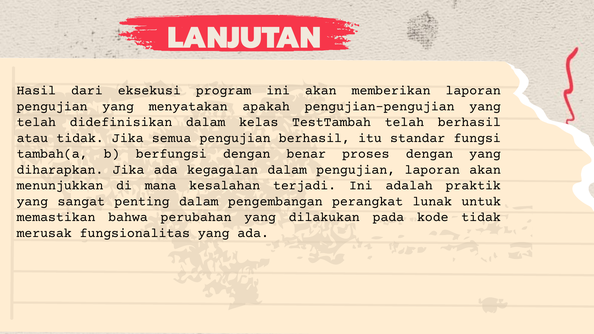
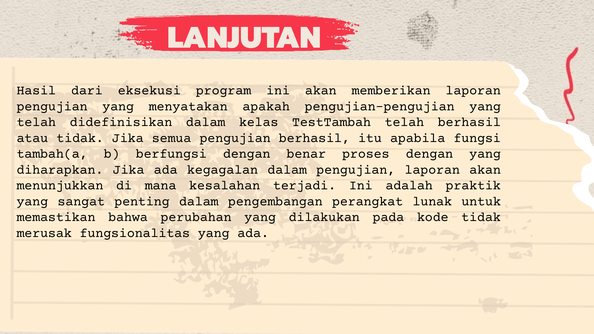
standar: standar -> apabila (418, 138)
